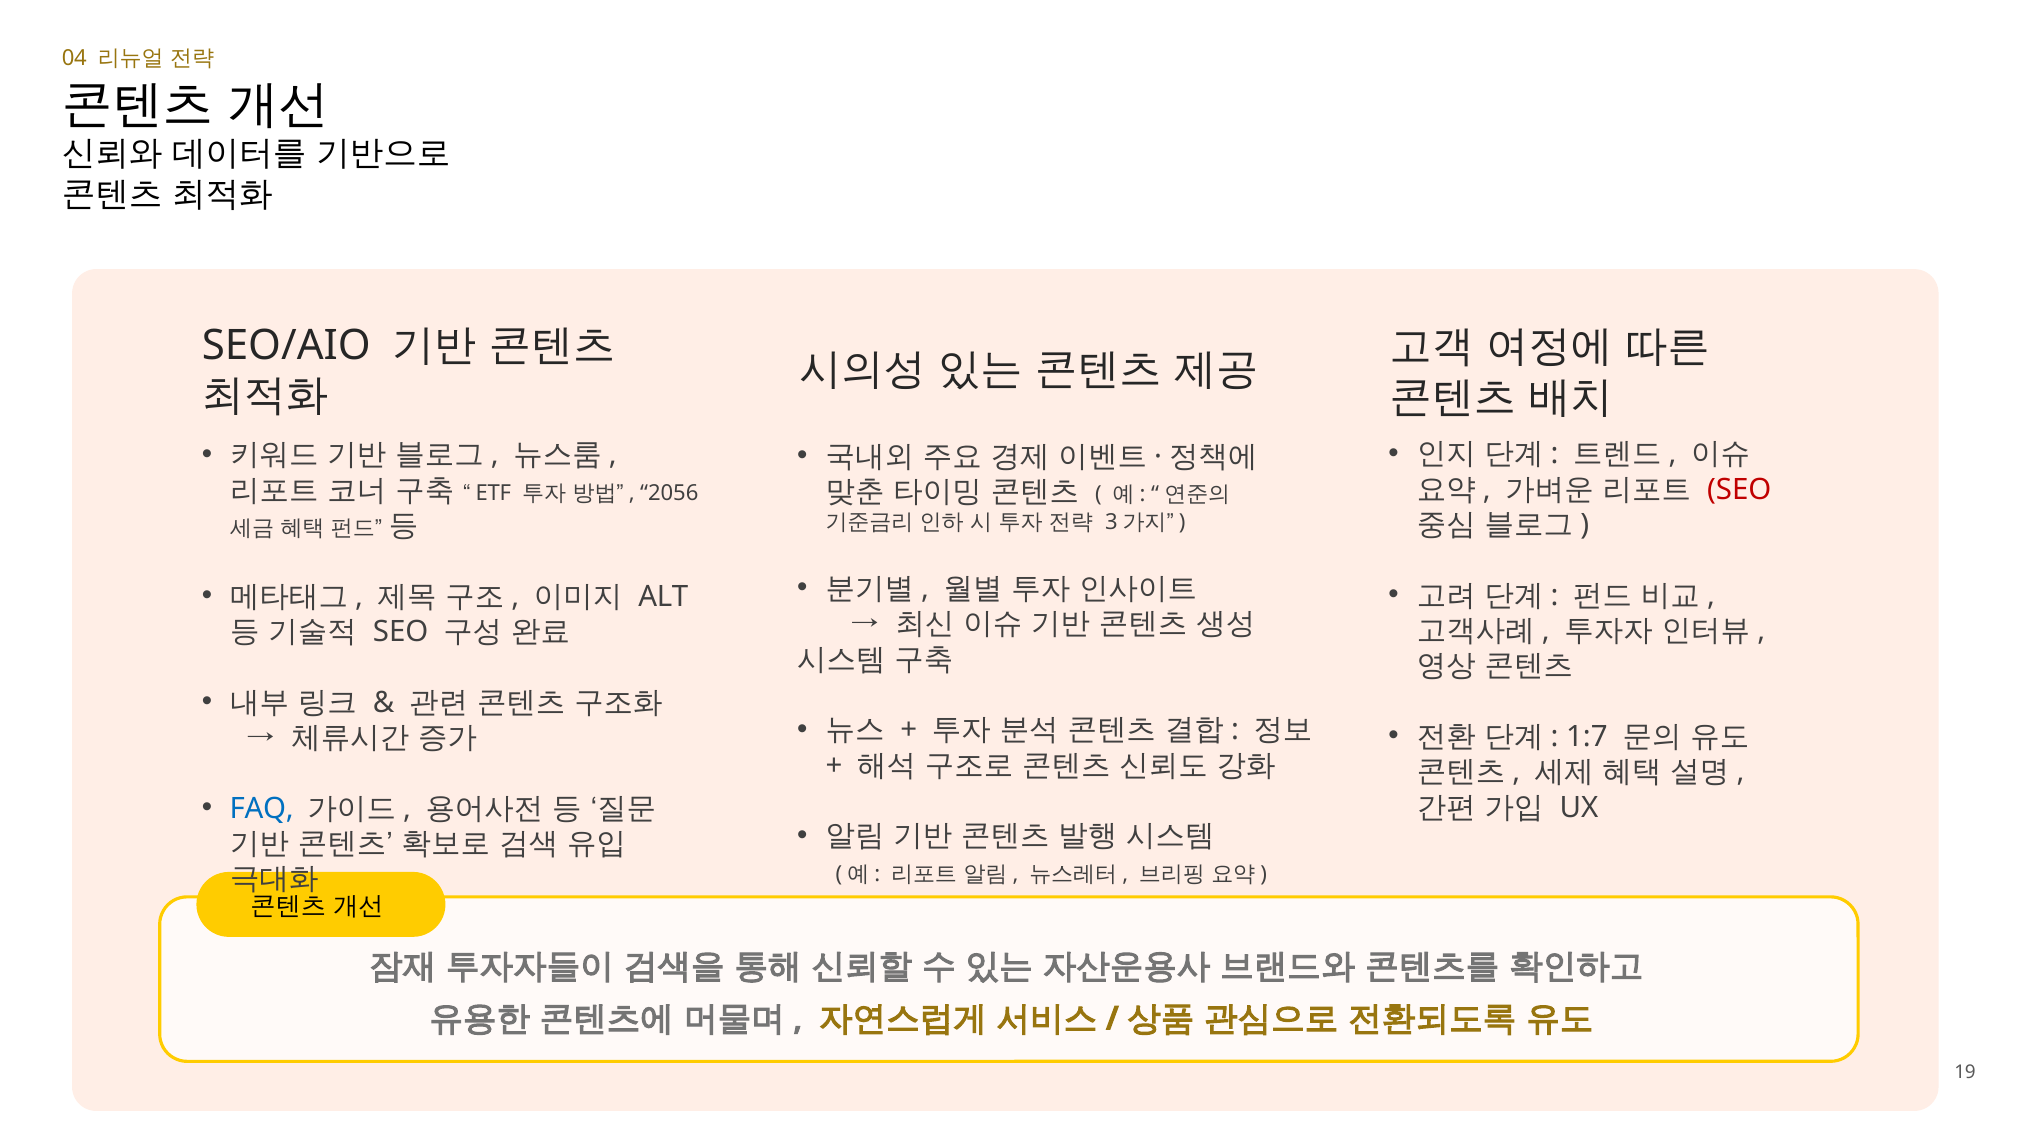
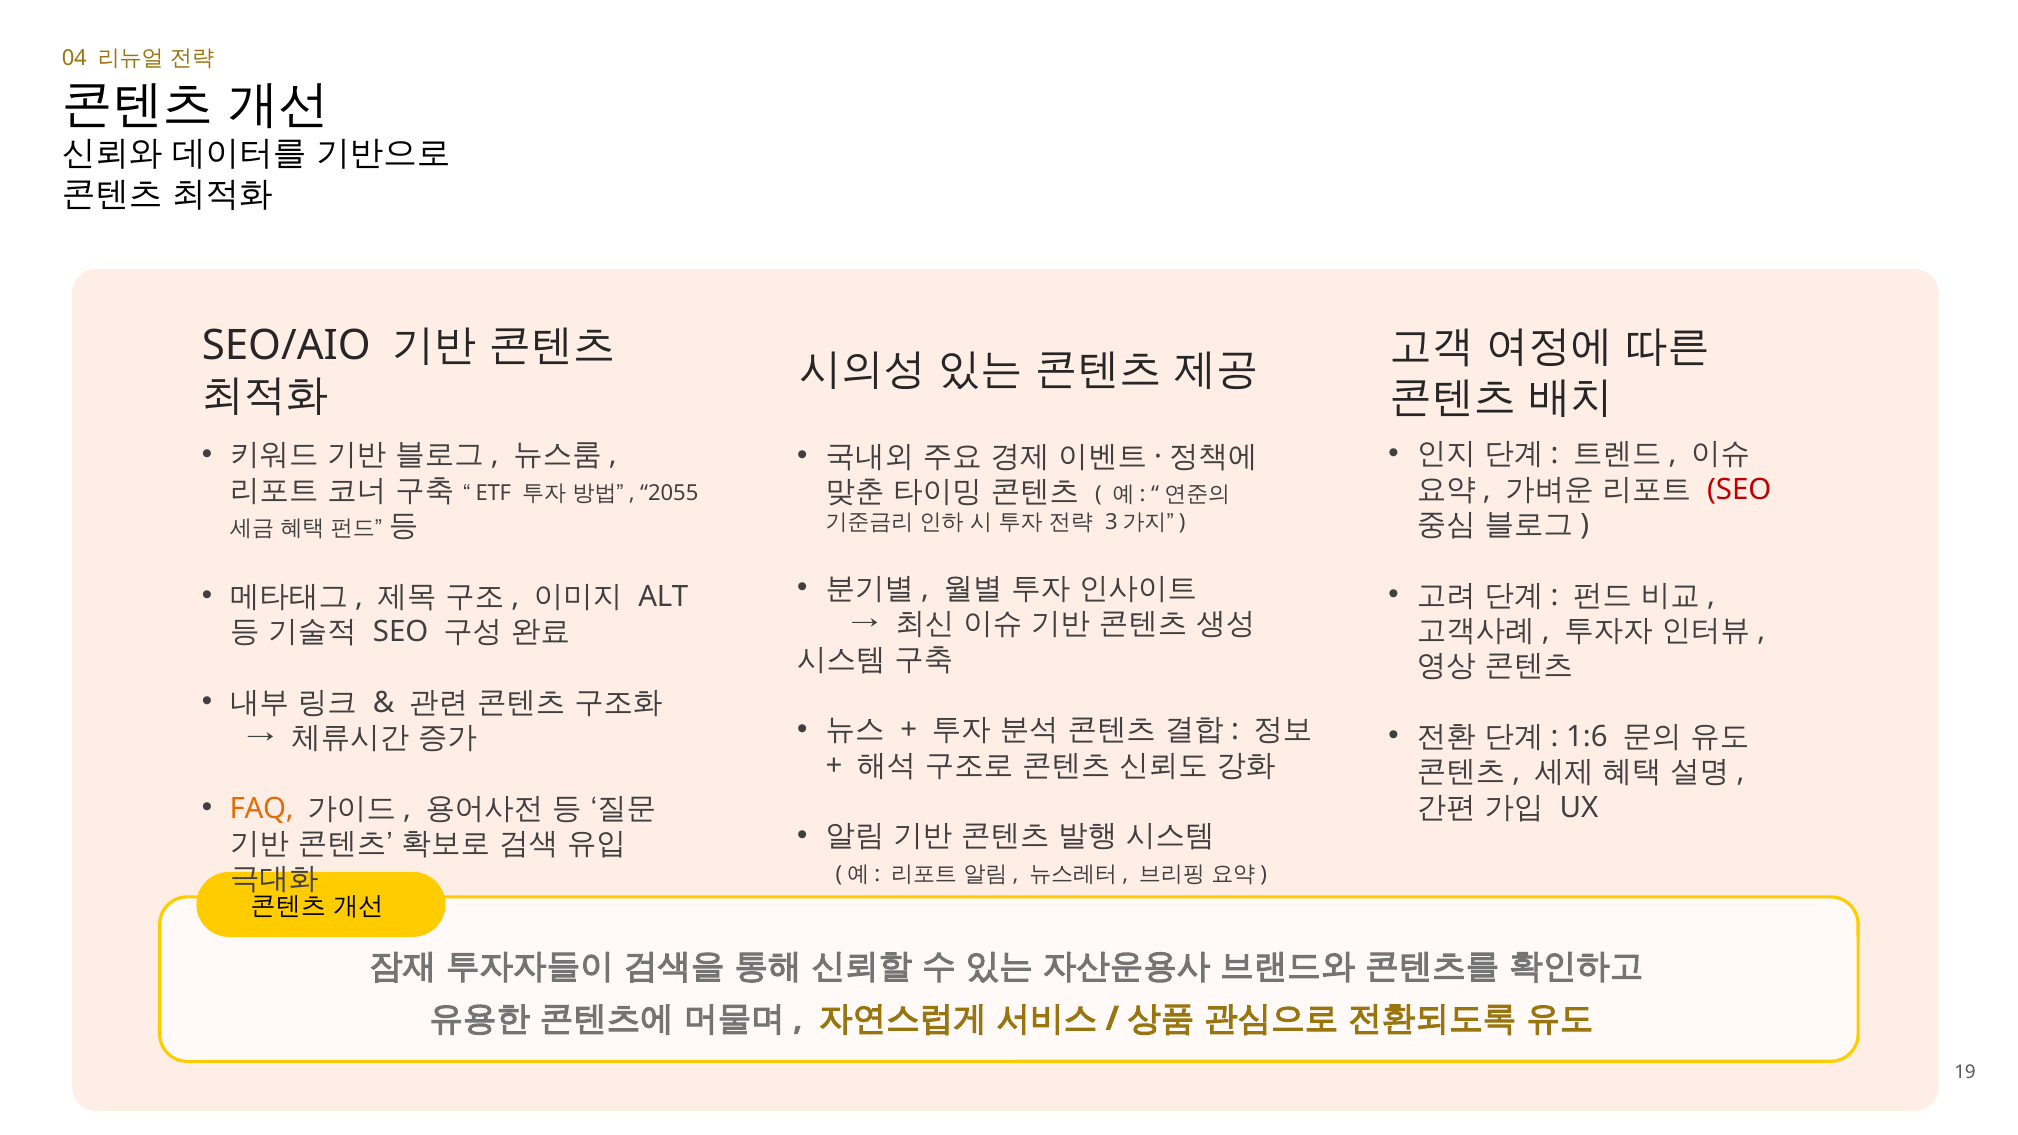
2056: 2056 -> 2055 (669, 493)
1:7: 1:7 -> 1:6 (1587, 737)
FAQ colour: blue -> orange (262, 808)
